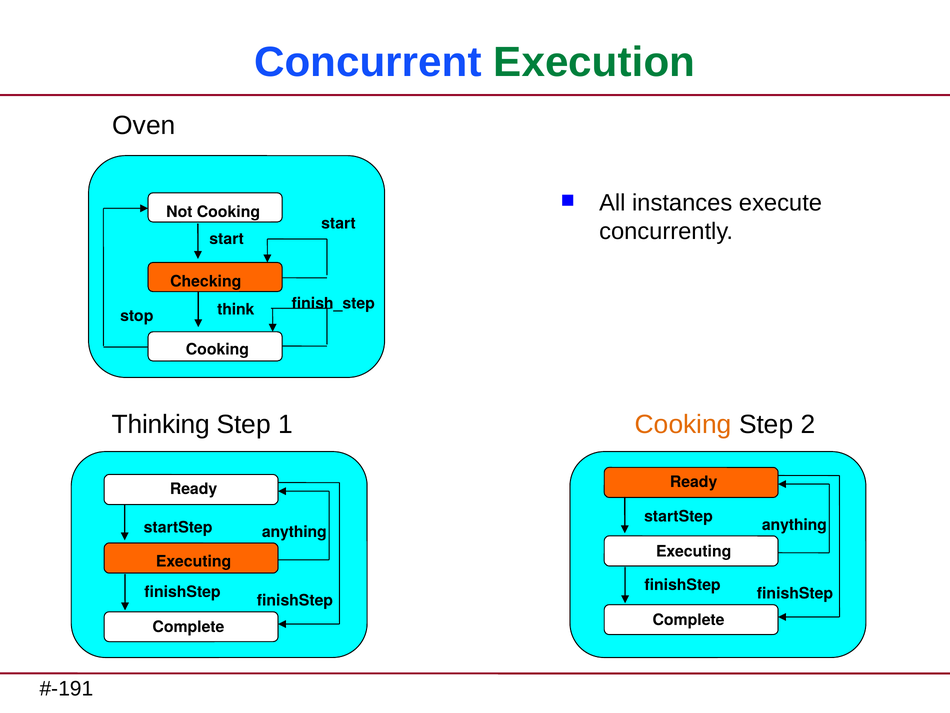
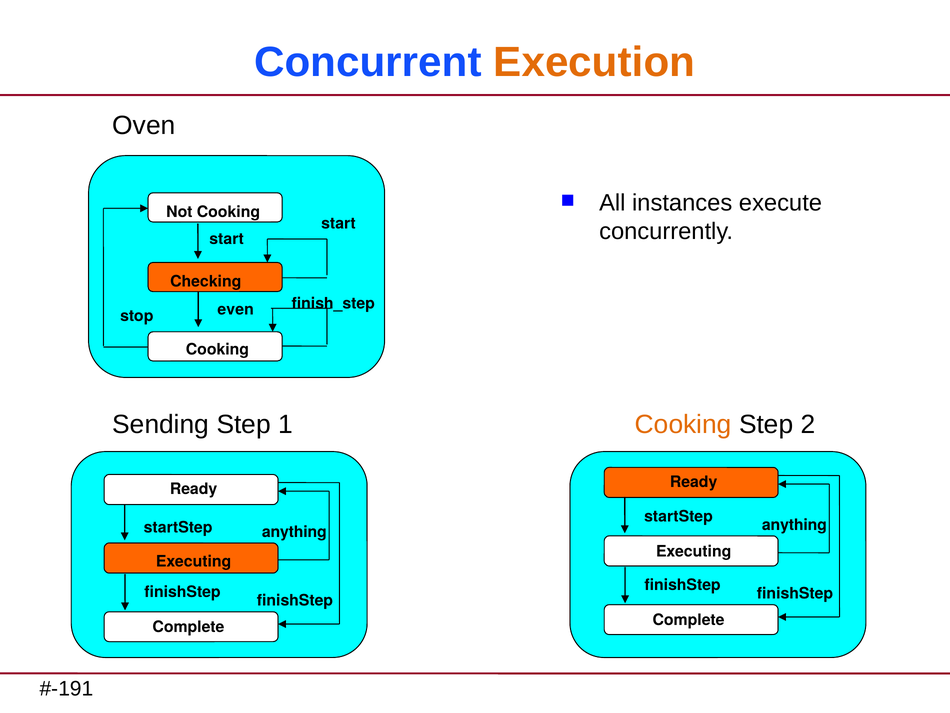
Execution colour: green -> orange (594, 62)
think: think -> even (236, 309)
Thinking: Thinking -> Sending (161, 424)
